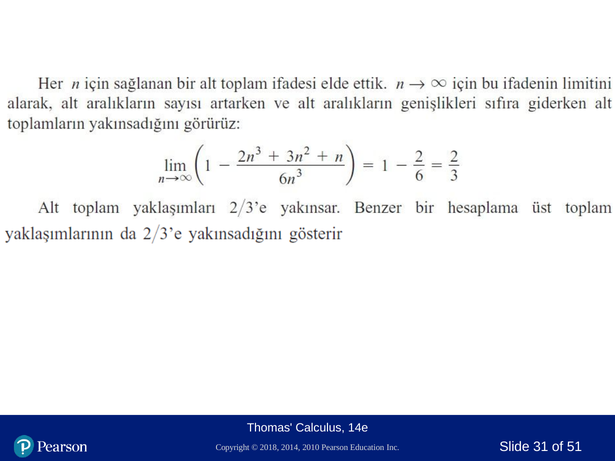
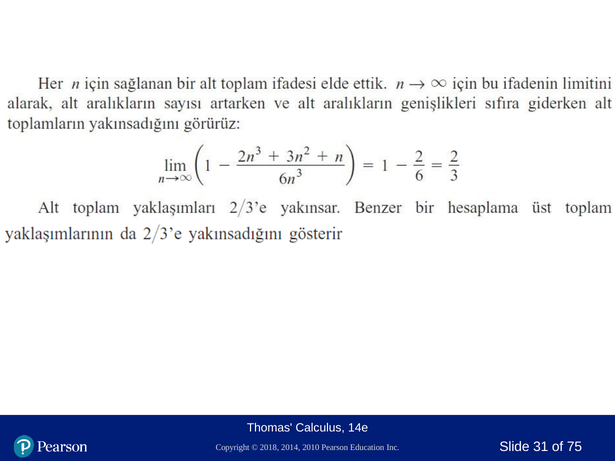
51: 51 -> 75 (574, 447)
